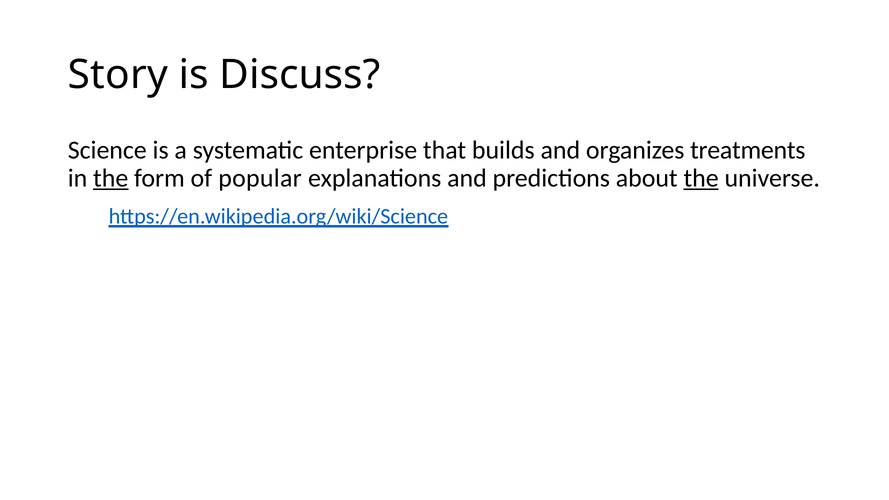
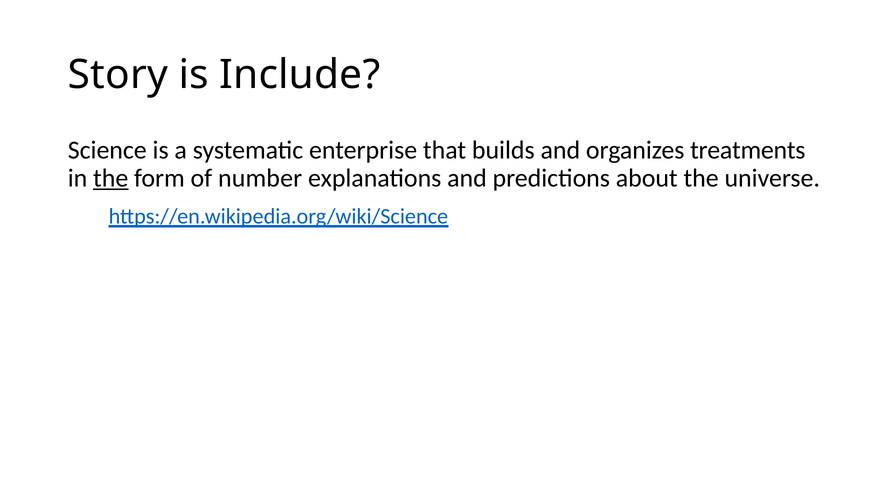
Discuss: Discuss -> Include (300, 75)
popular: popular -> number (260, 178)
the underline: present -> none (701, 178)
